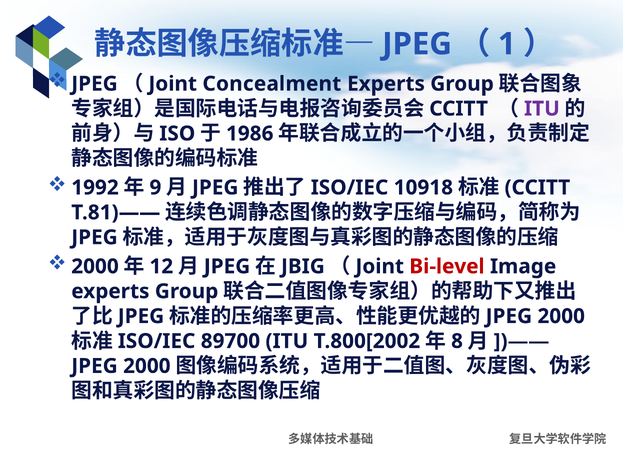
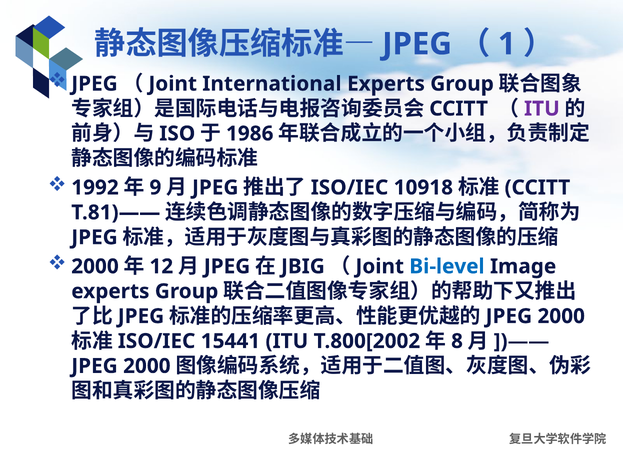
Concealment: Concealment -> International (272, 84)
Bi-level colour: red -> blue (447, 267)
89700: 89700 -> 15441 (230, 341)
